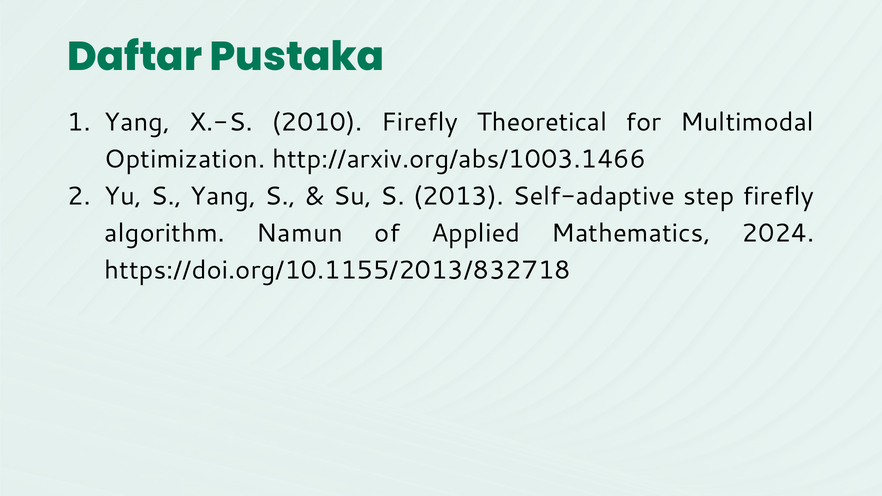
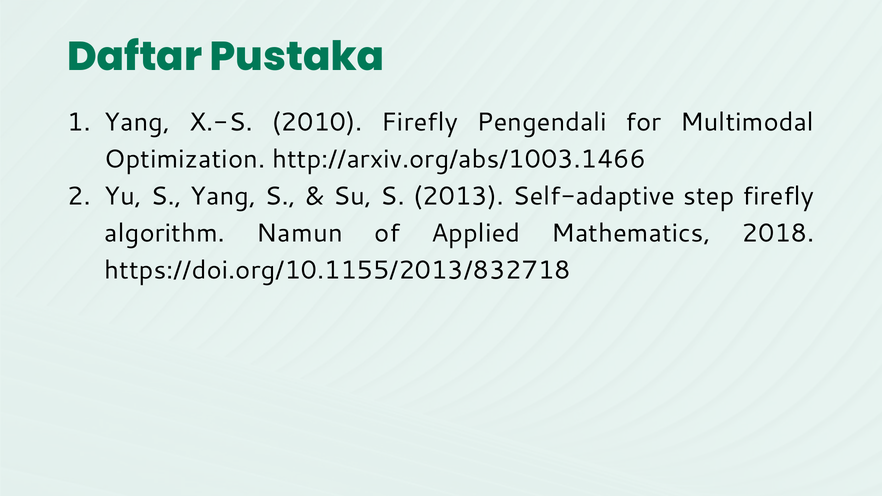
Theoretical: Theoretical -> Pengendali (542, 123)
2024: 2024 -> 2018 (778, 233)
